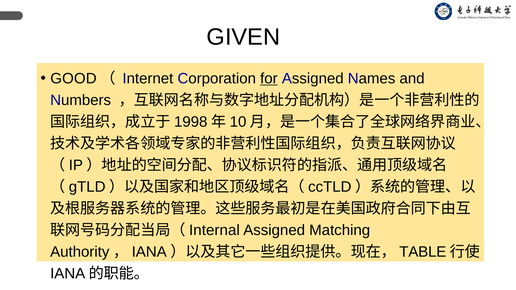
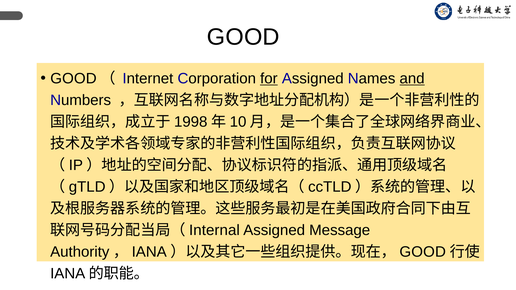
GIVEN: GIVEN -> GOOD (243, 37)
and underline: none -> present (412, 79)
Matching: Matching -> Message (340, 230)
TABLE: TABLE -> GOOD (423, 252)
